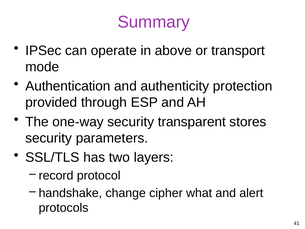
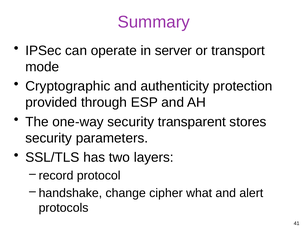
above: above -> server (173, 51)
Authentication: Authentication -> Cryptographic (68, 86)
